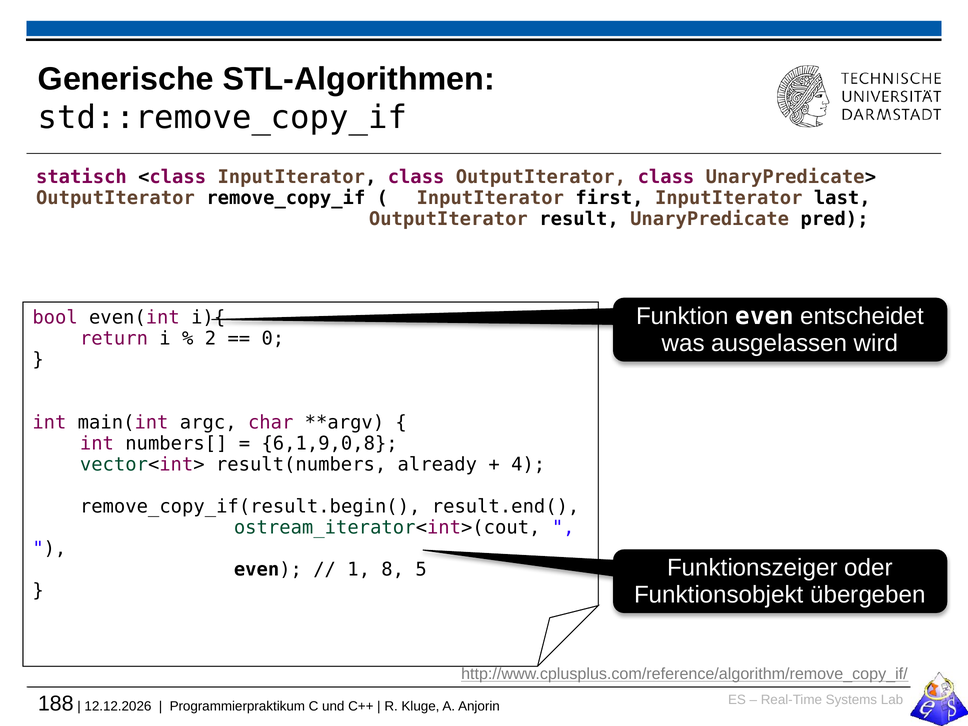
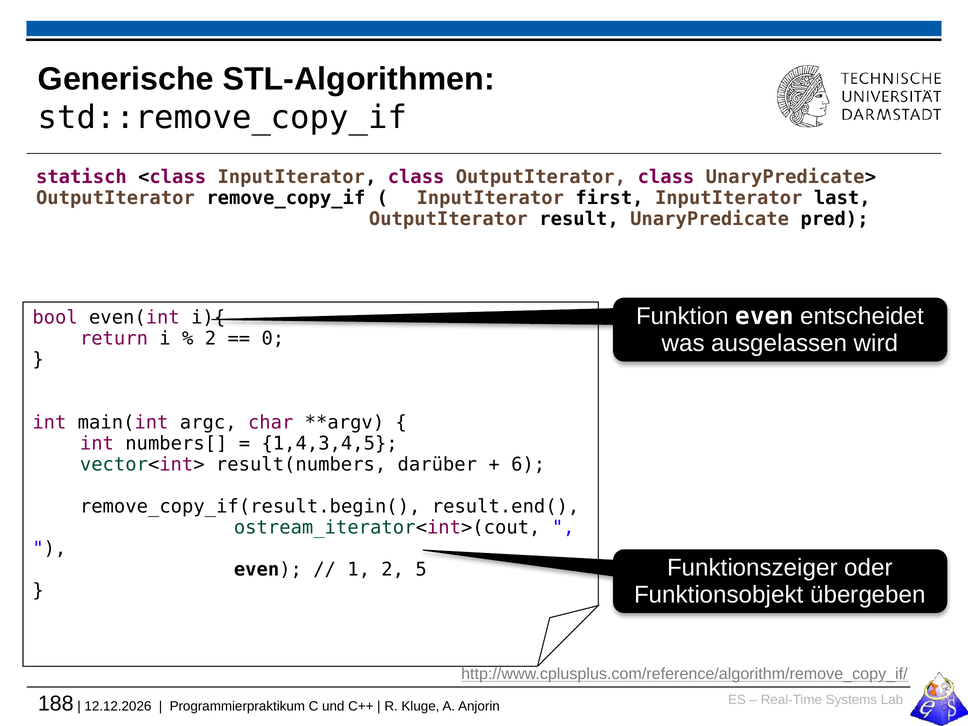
6,1,9,0,8: 6,1,9,0,8 -> 1,4,3,4,5 (330, 443)
already: already -> darüber (437, 464)
4: 4 -> 6 (528, 464)
1 8: 8 -> 2 (393, 569)
